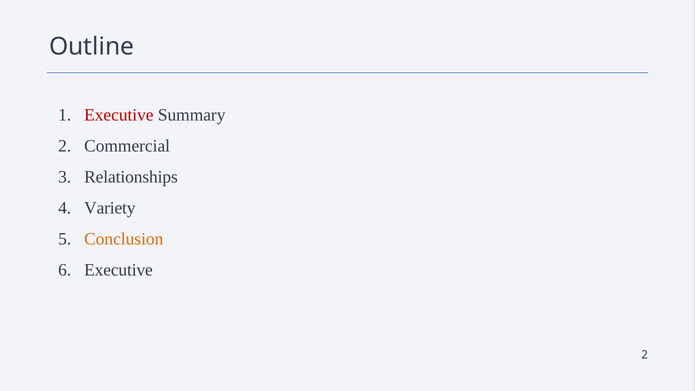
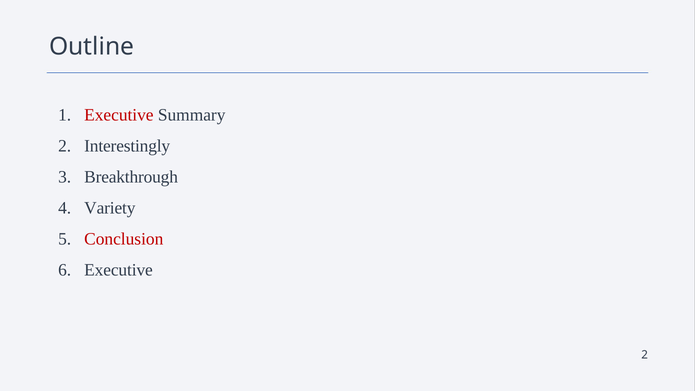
Commercial: Commercial -> Interestingly (127, 146)
Relationships: Relationships -> Breakthrough (131, 177)
Conclusion colour: orange -> red (124, 239)
